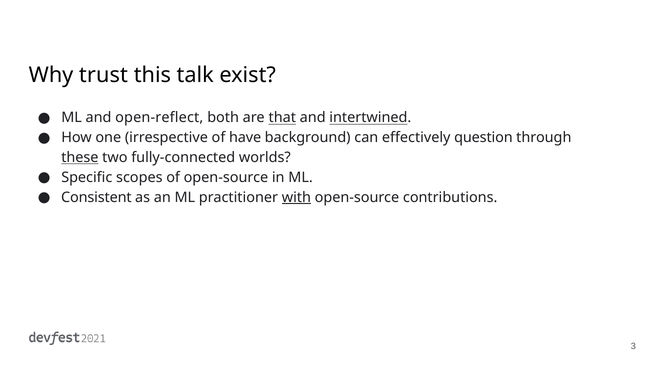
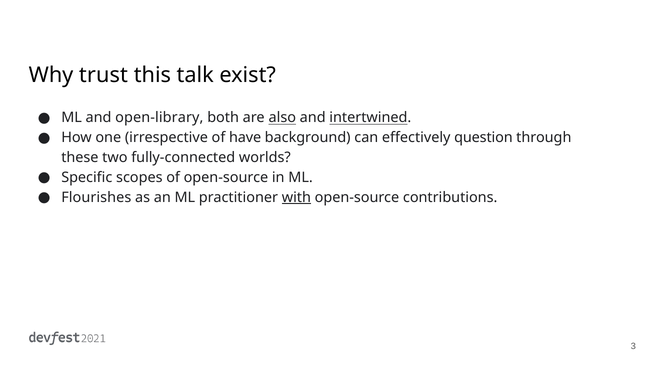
open-reflect: open-reflect -> open-library (159, 118)
that: that -> also (282, 118)
these underline: present -> none (80, 158)
Consistent: Consistent -> Flourishes (96, 197)
